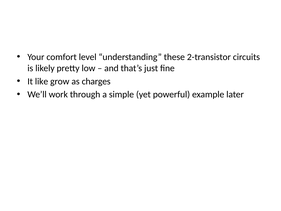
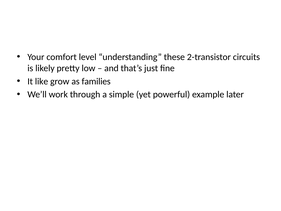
charges: charges -> families (96, 81)
